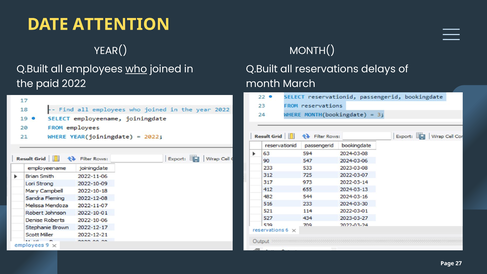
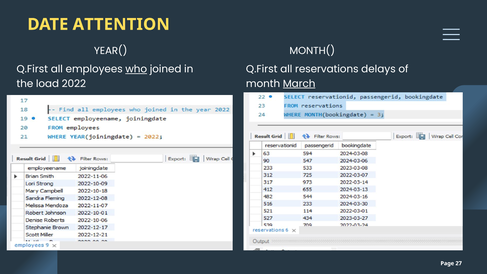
Q.Built: Q.Built -> Q.First (32, 69)
Q.Built: Q.Built -> Q.First (262, 69)
paid: paid -> load (47, 84)
March underline: none -> present (299, 84)
